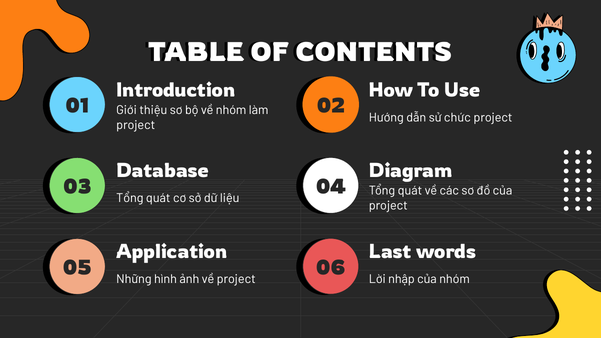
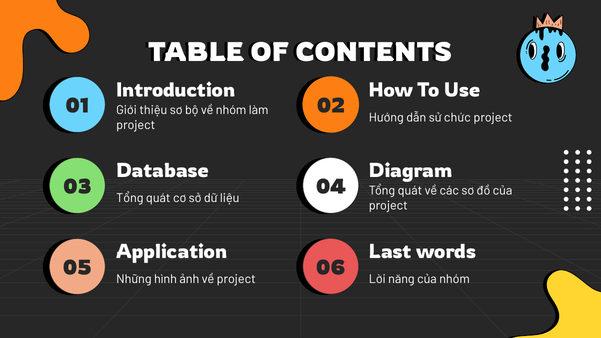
nhập: nhập -> năng (401, 279)
